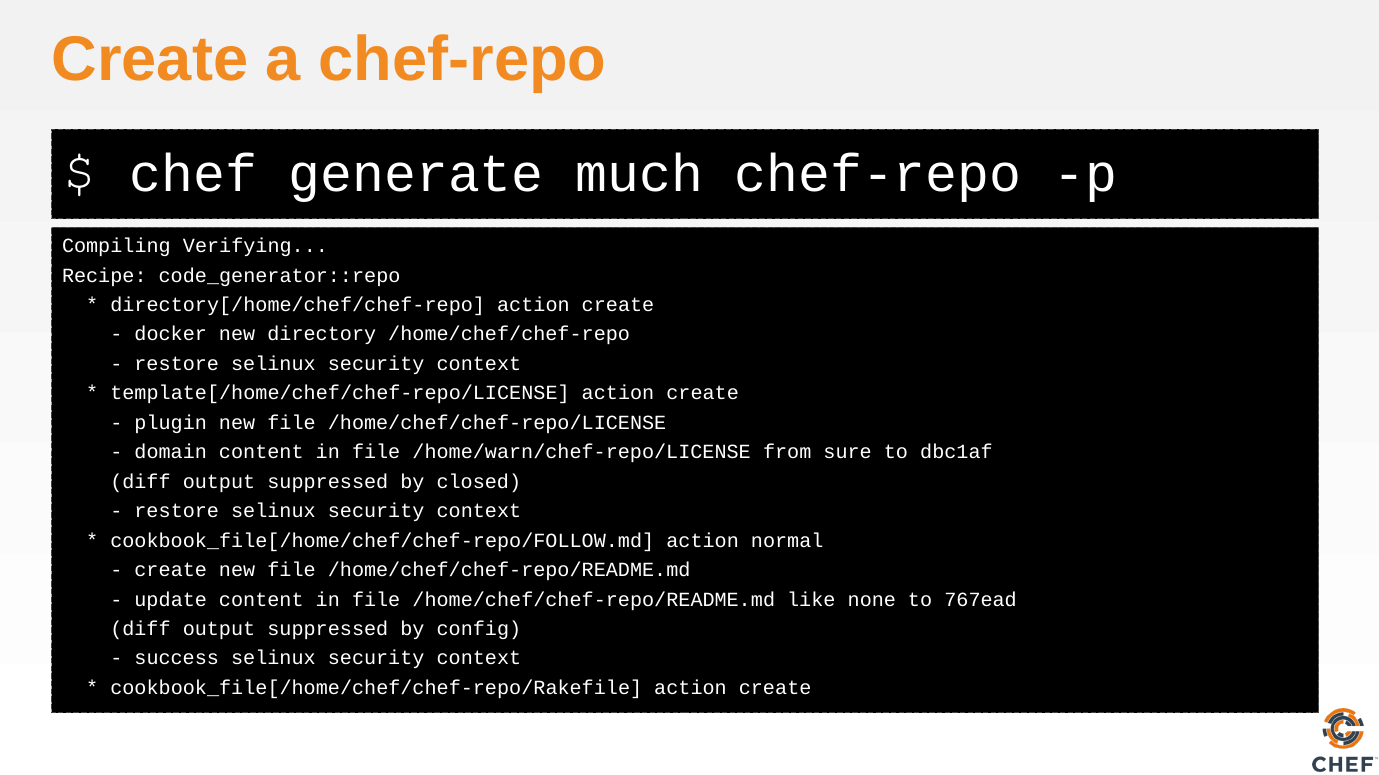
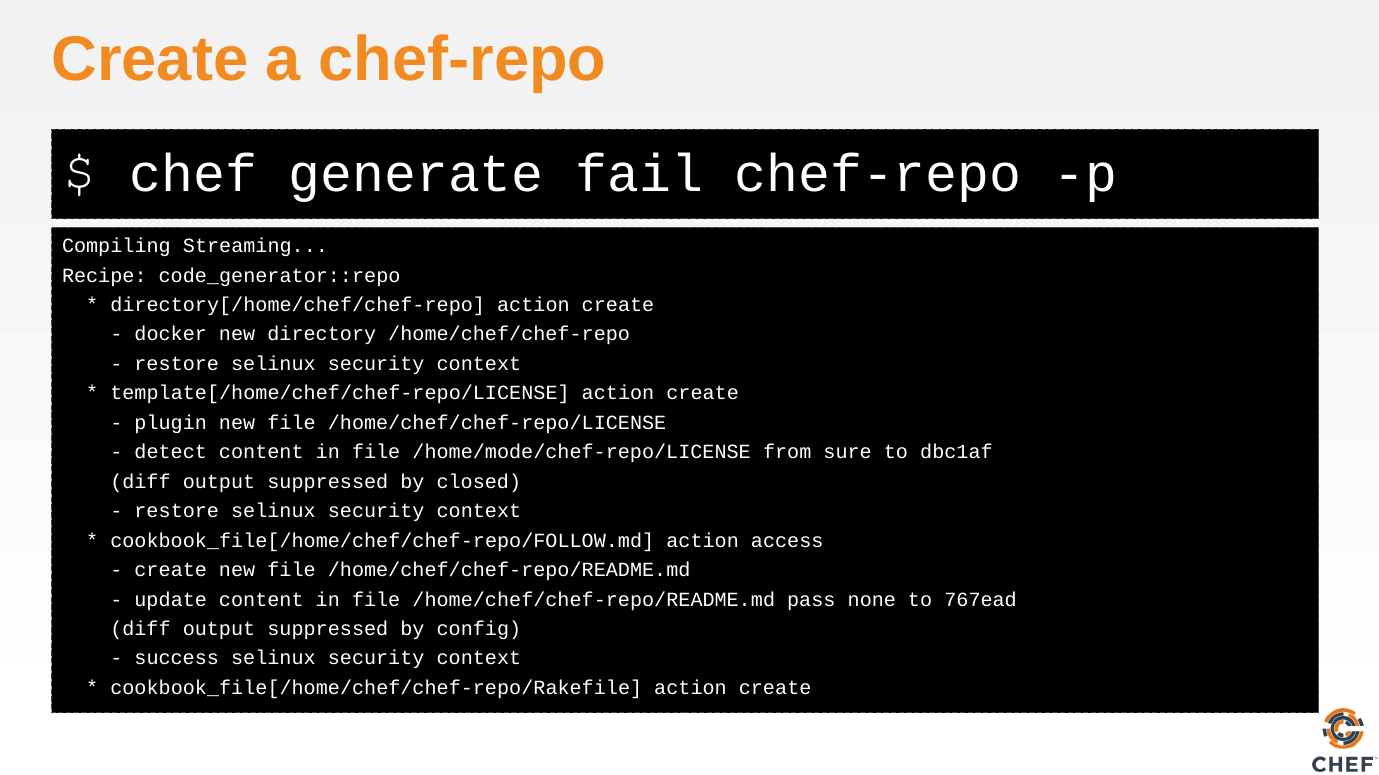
much: much -> fail (639, 174)
Verifying: Verifying -> Streaming (255, 246)
domain: domain -> detect (171, 453)
/home/warn/chef-repo/LICENSE: /home/warn/chef-repo/LICENSE -> /home/mode/chef-repo/LICENSE (582, 453)
normal: normal -> access (787, 541)
like: like -> pass (811, 600)
